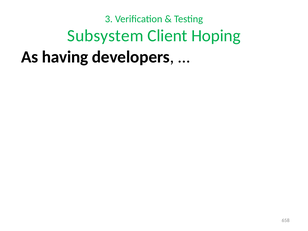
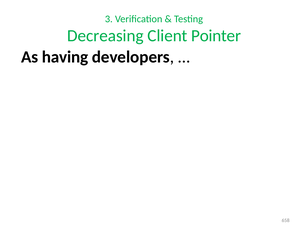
Subsystem: Subsystem -> Decreasing (105, 36)
Hoping: Hoping -> Pointer (216, 36)
